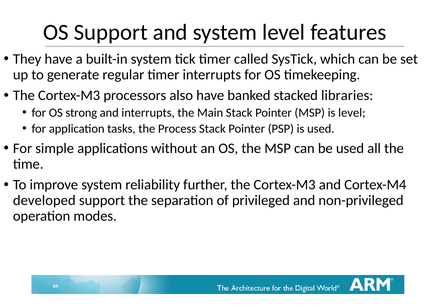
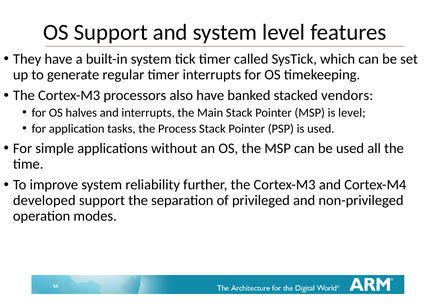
libraries: libraries -> vendors (347, 96)
strong: strong -> halves (81, 113)
